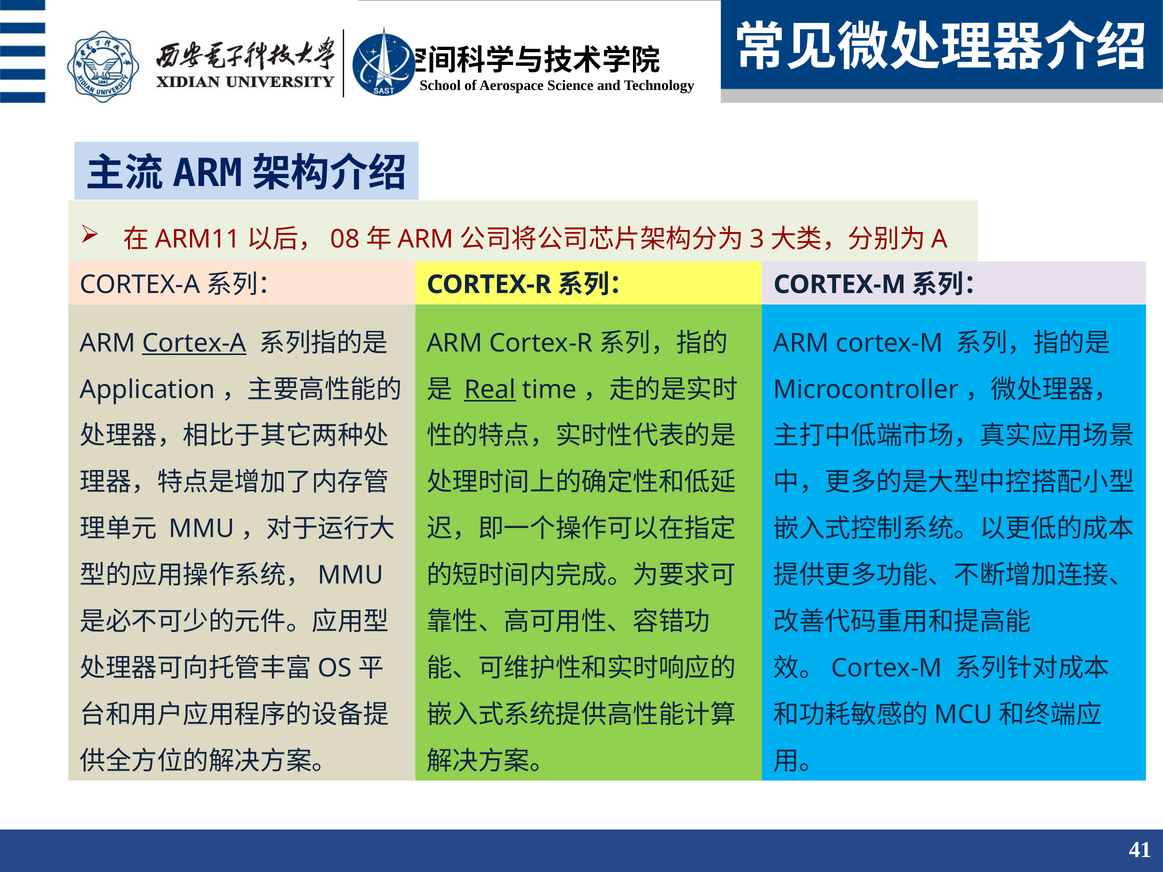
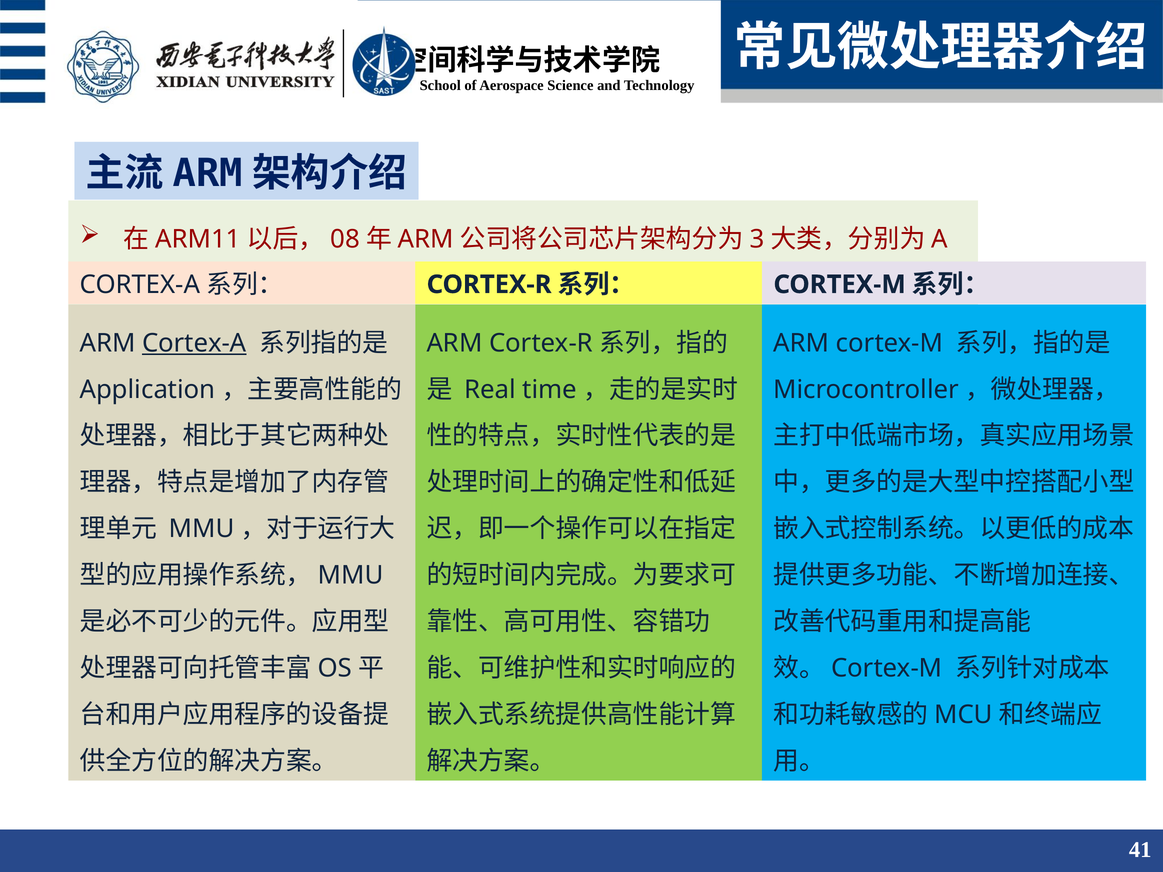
Real underline: present -> none (490, 390)
